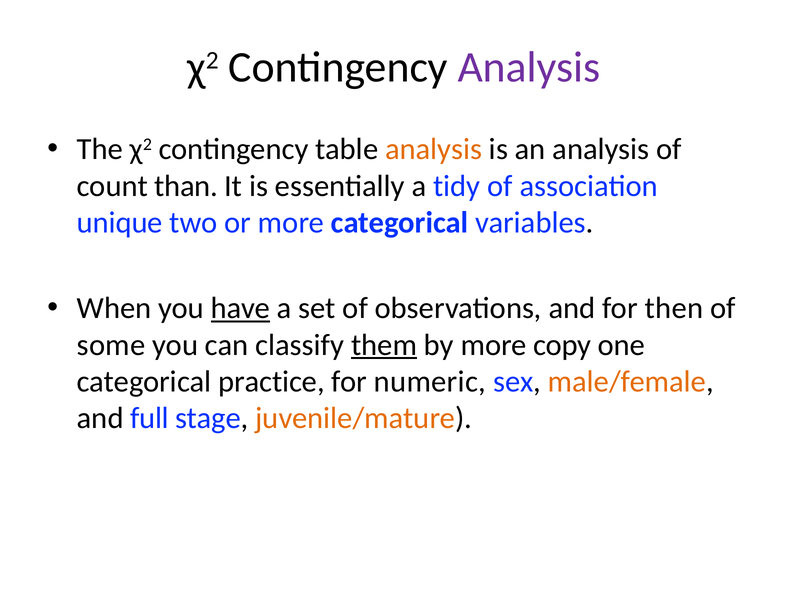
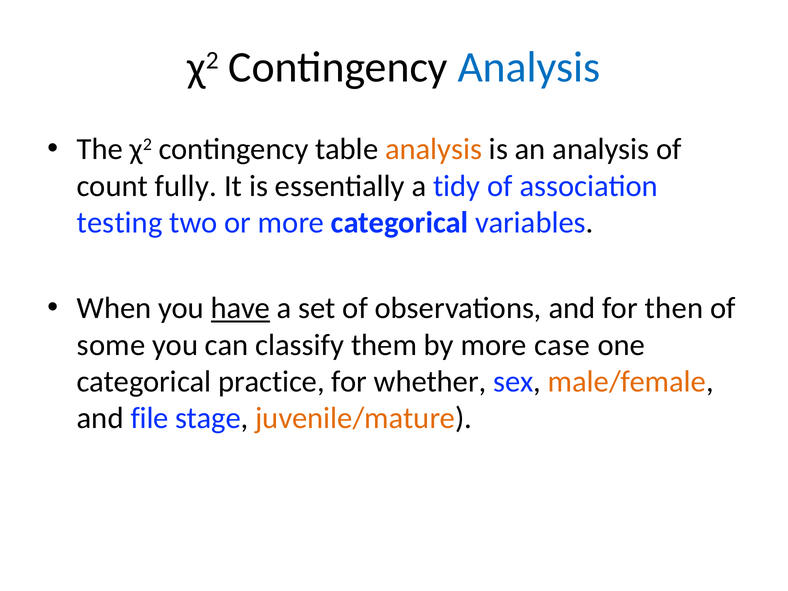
Analysis colour: purple -> blue (529, 67)
than: than -> fully (186, 186)
unique: unique -> testing (120, 223)
them underline: present -> none (384, 345)
copy: copy -> case (562, 345)
numeric: numeric -> whether (430, 382)
full: full -> file (150, 418)
